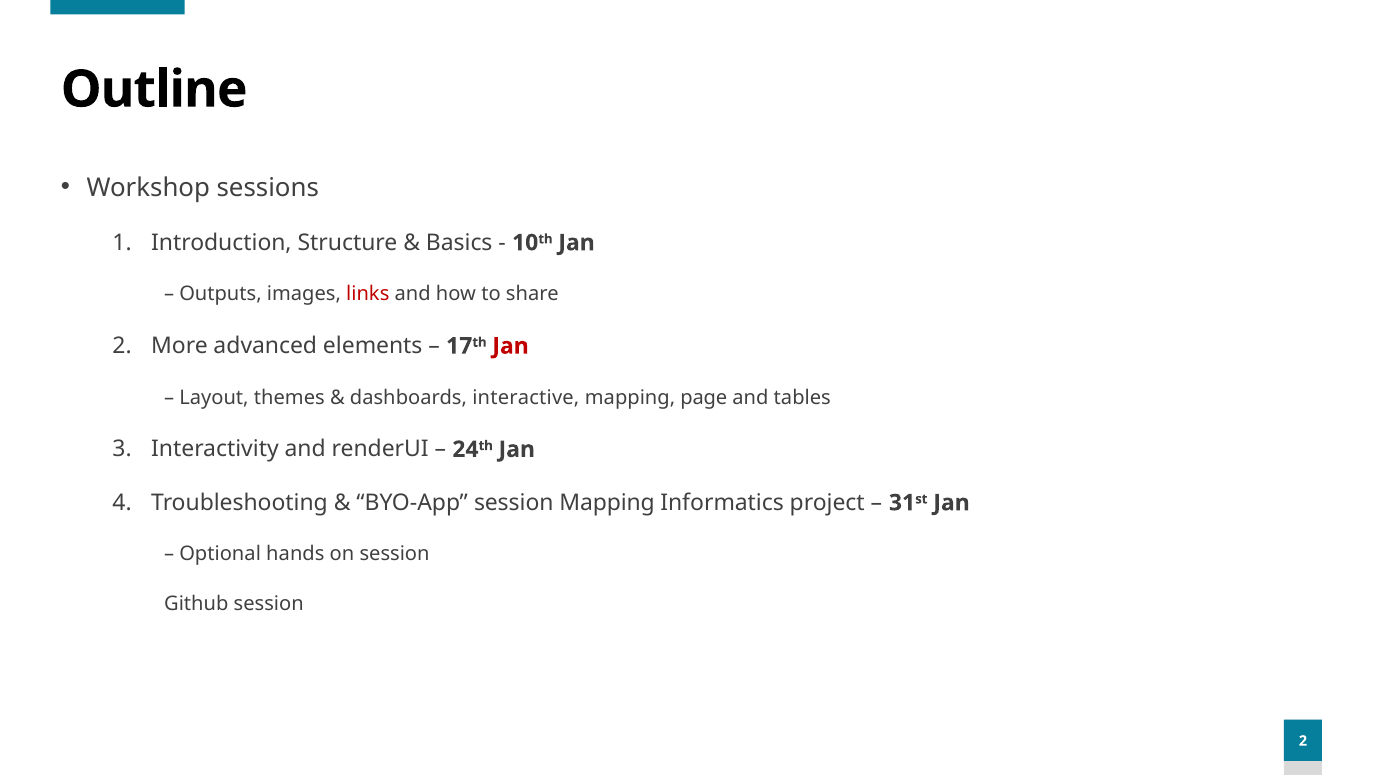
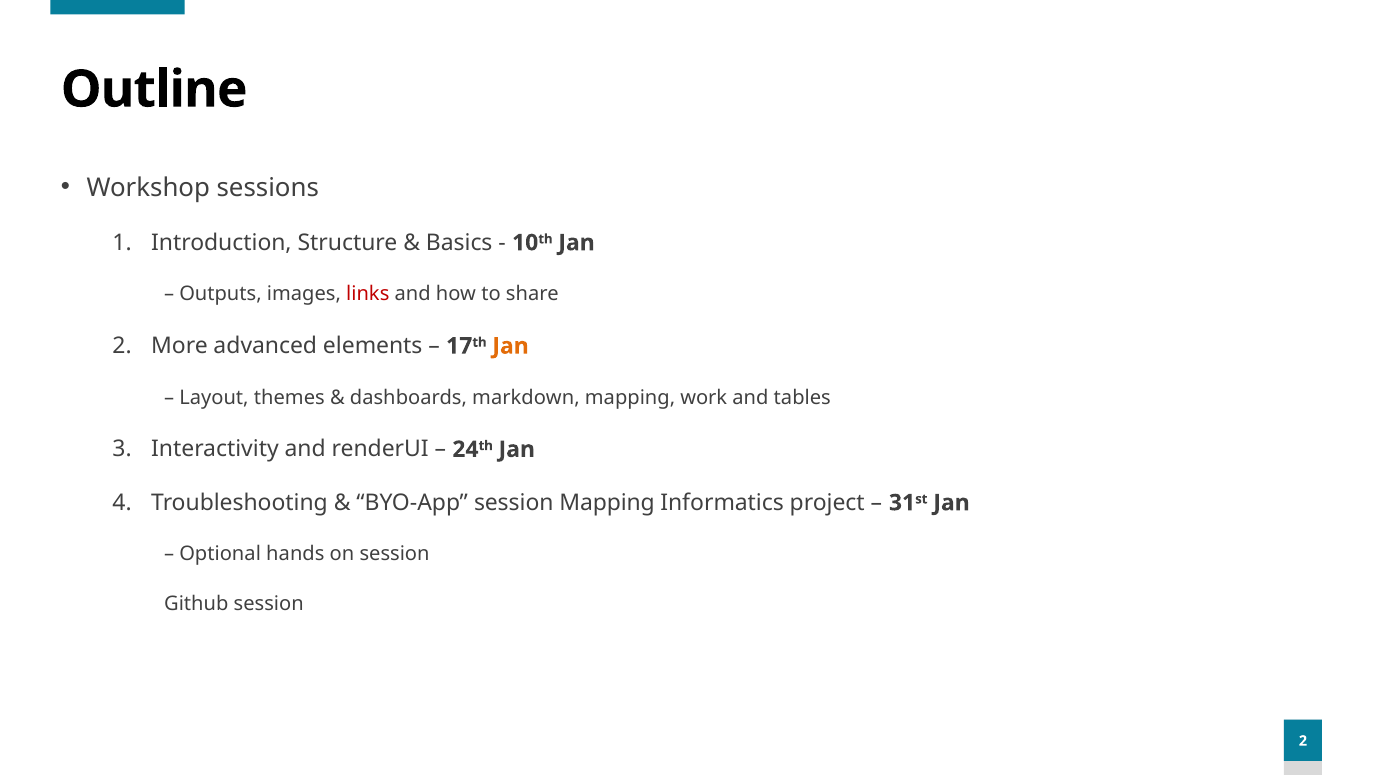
Jan colour: red -> orange (511, 346)
interactive: interactive -> markdown (526, 398)
page: page -> work (704, 398)
